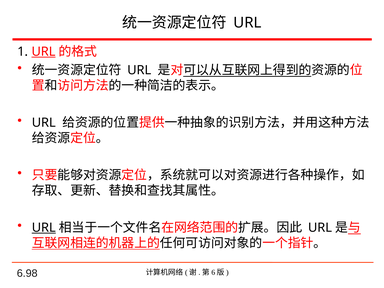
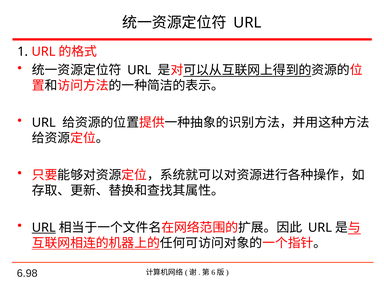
URL underline: present -> none (44, 52)
